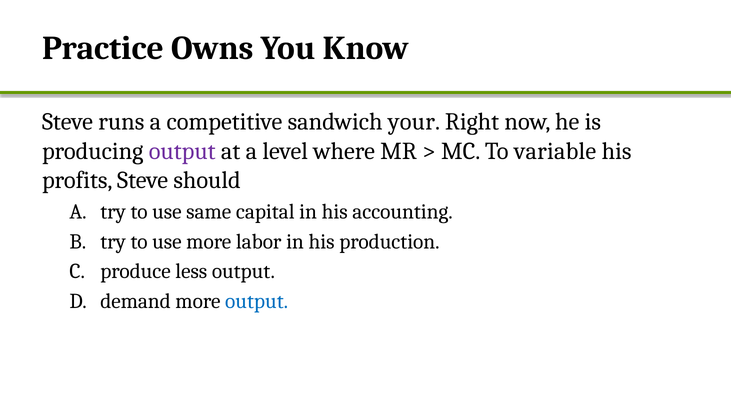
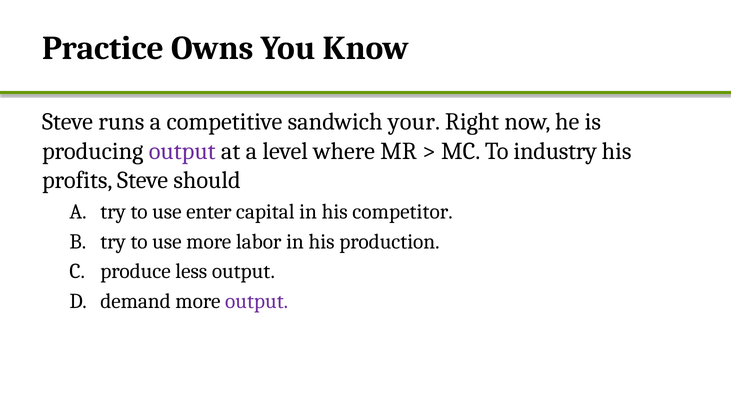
variable: variable -> industry (555, 151)
same: same -> enter (209, 212)
accounting: accounting -> competitor (403, 212)
output colour: blue -> purple (257, 301)
